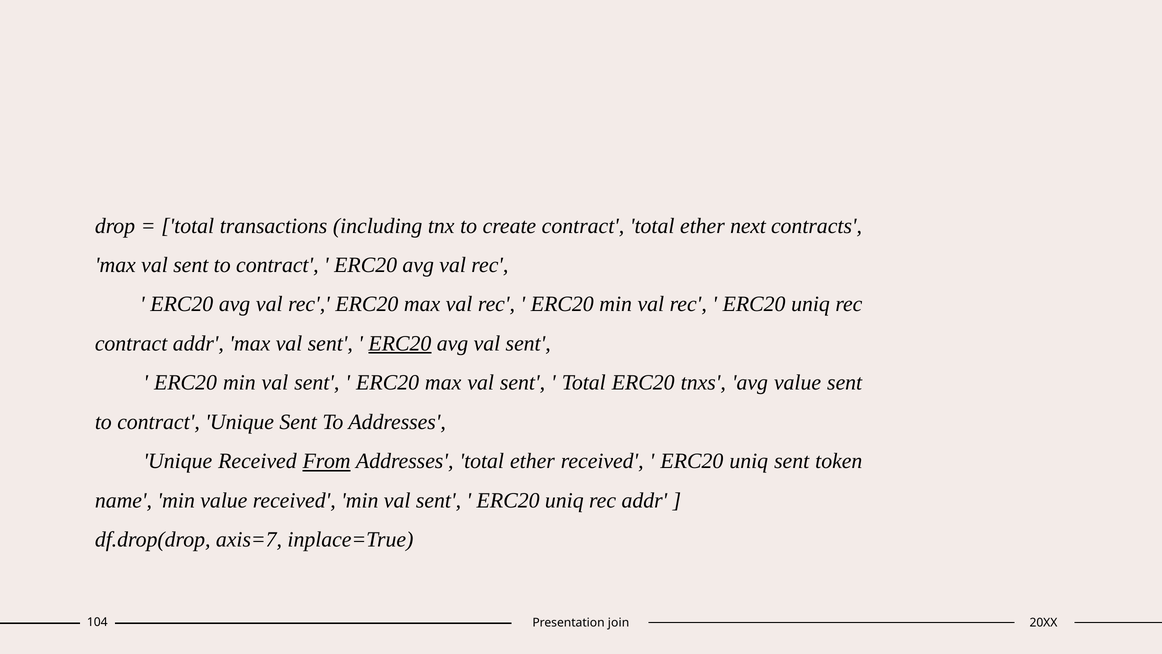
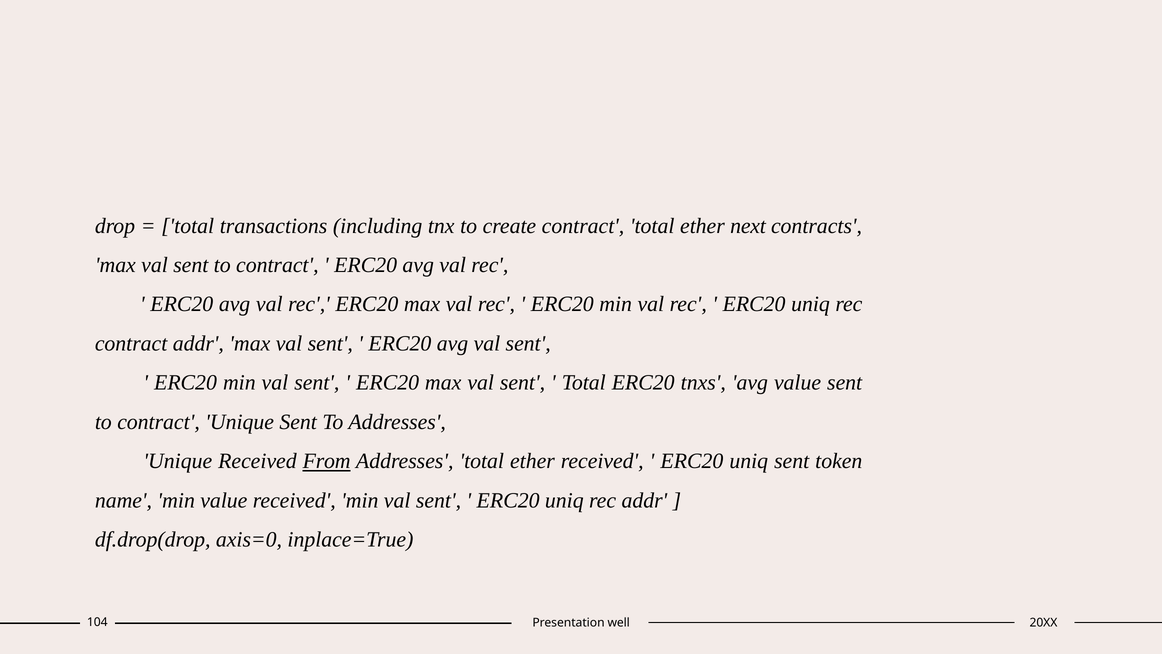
ERC20 underline: present -> none (400, 343)
axis=7: axis=7 -> axis=0 (249, 539)
join: join -> well (619, 623)
